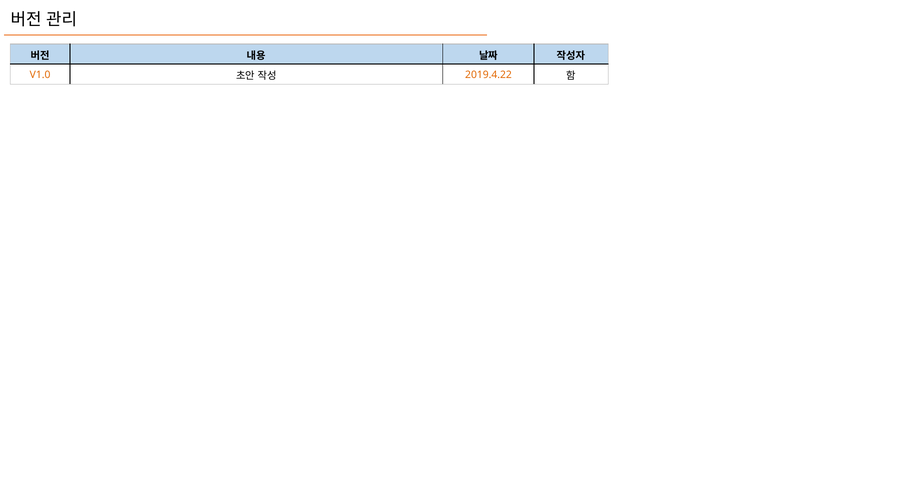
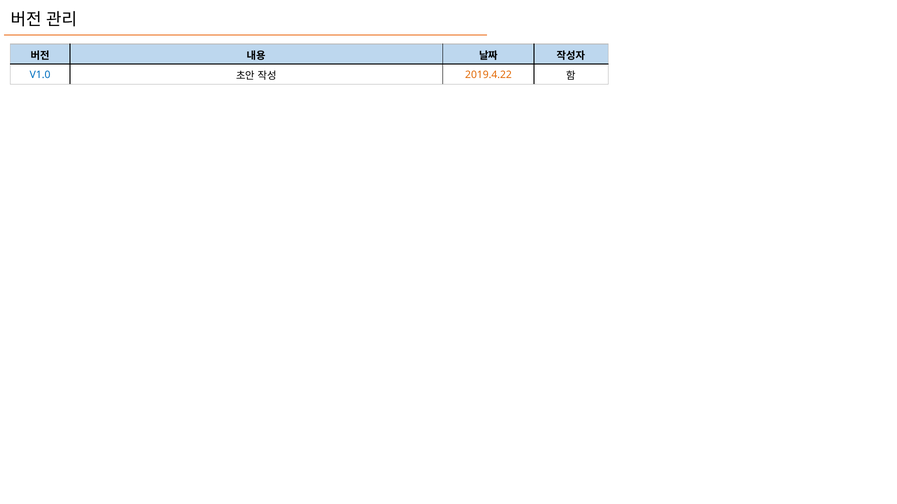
V1.0 colour: orange -> blue (40, 75)
